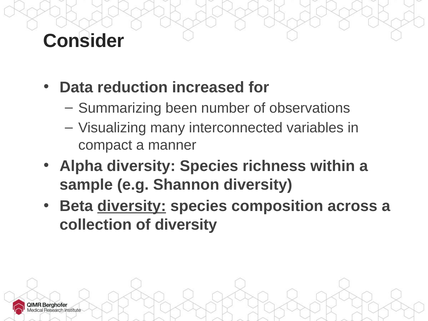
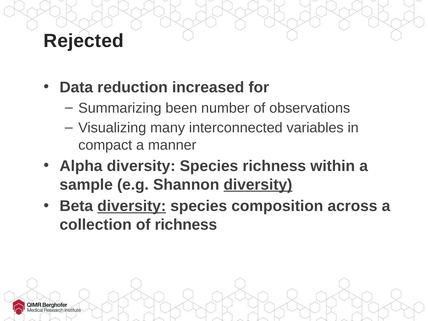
Consider: Consider -> Rejected (84, 41)
diversity underline: none -> present (258, 185)
of diversity: diversity -> richness (186, 225)
